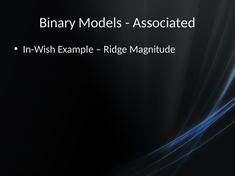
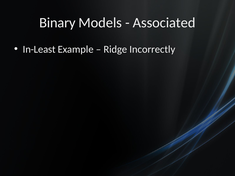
In-Wish: In-Wish -> In-Least (39, 49)
Magnitude: Magnitude -> Incorrectly (152, 49)
